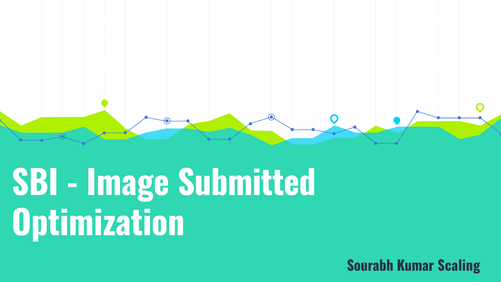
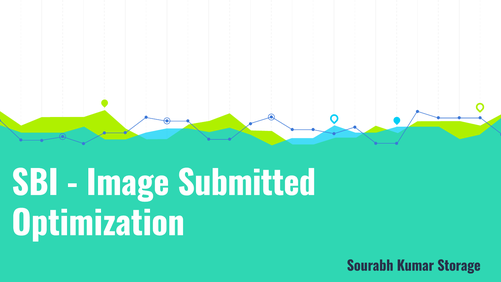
Scaling: Scaling -> Storage (459, 266)
